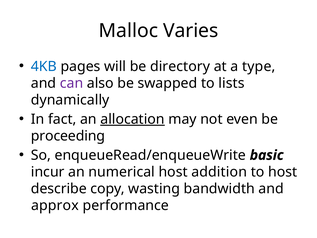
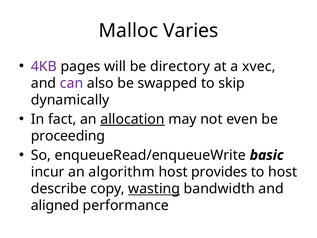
4KB colour: blue -> purple (44, 66)
type: type -> xvec (259, 66)
lists: lists -> skip (232, 83)
numerical: numerical -> algorithm (122, 172)
addition: addition -> provides (219, 172)
wasting underline: none -> present (154, 189)
approx: approx -> aligned (55, 205)
